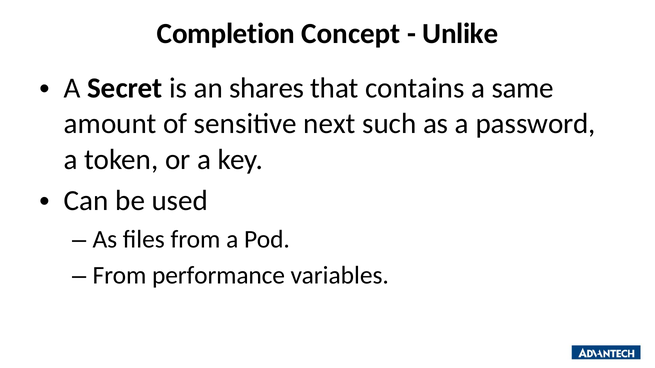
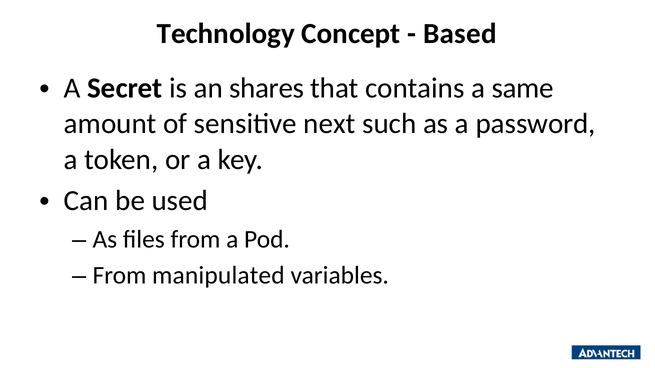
Completion: Completion -> Technology (226, 34)
Unlike: Unlike -> Based (460, 34)
performance: performance -> manipulated (218, 276)
